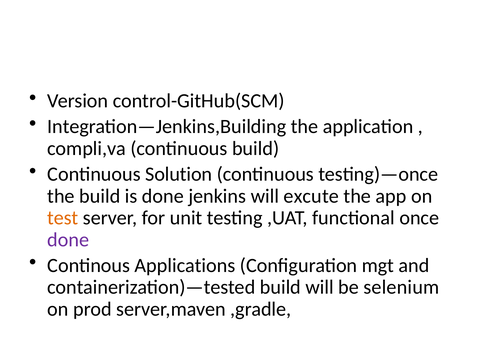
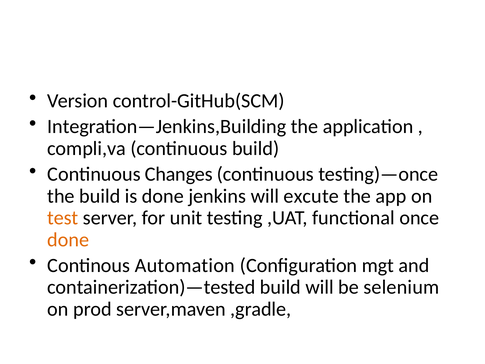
Solution: Solution -> Changes (179, 174)
done colour: purple -> orange (68, 240)
Applications: Applications -> Automation (185, 265)
